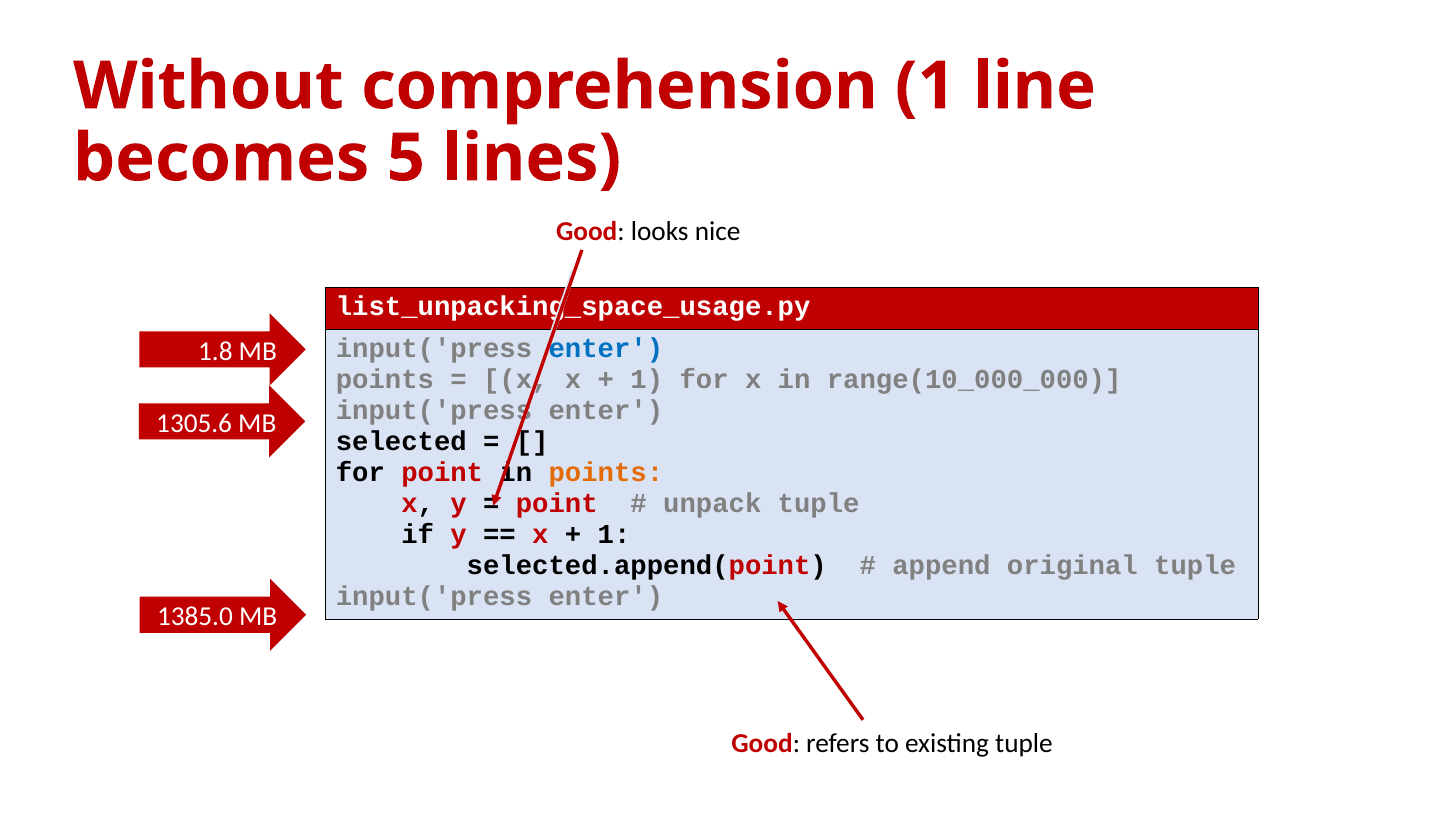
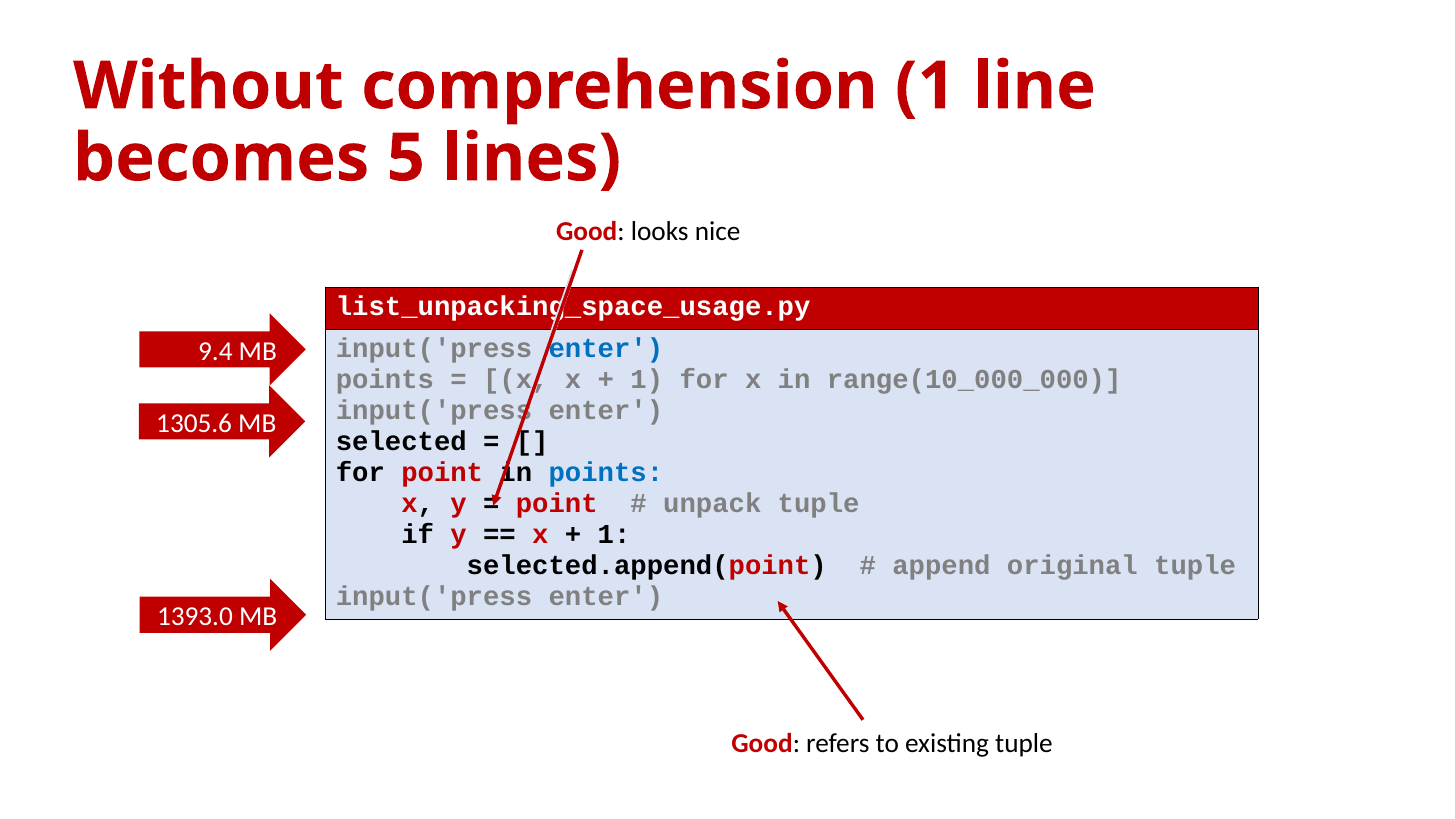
1.8: 1.8 -> 9.4 (215, 351)
points colour: orange -> blue (606, 472)
1385.0: 1385.0 -> 1393.0 (195, 616)
